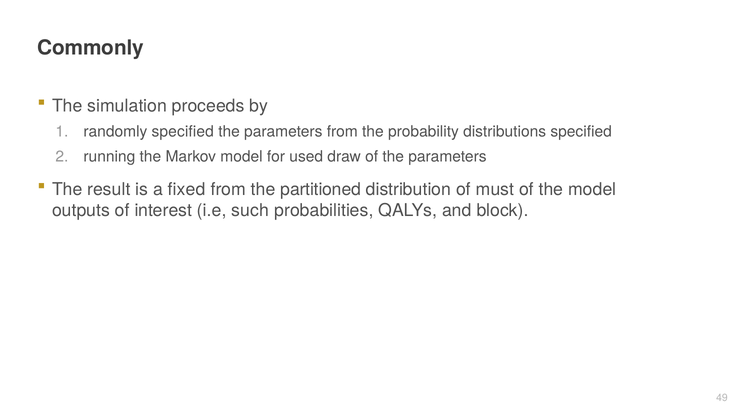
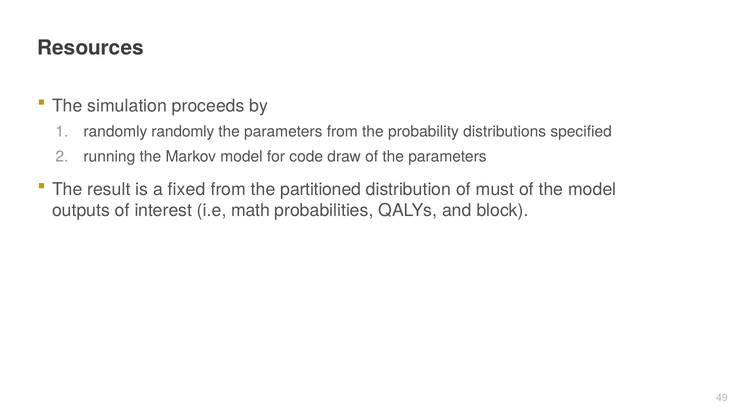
Commonly: Commonly -> Resources (91, 48)
randomly specified: specified -> randomly (183, 132)
used: used -> code (306, 157)
such: such -> math (251, 211)
